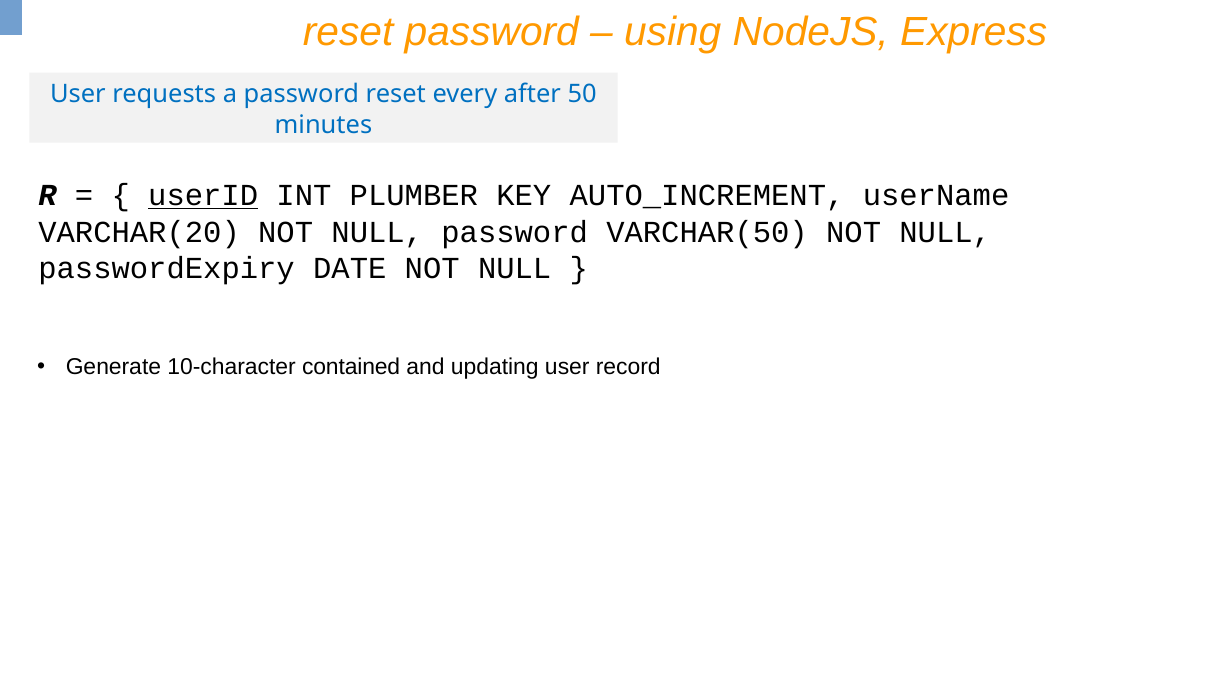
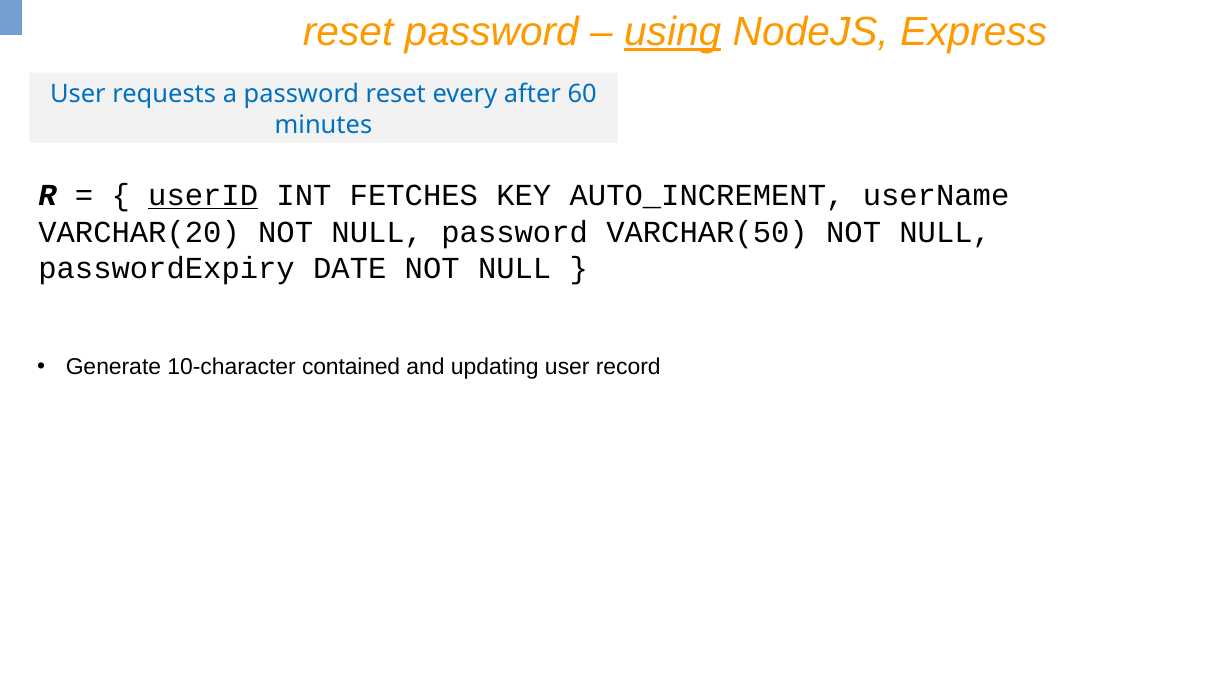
using underline: none -> present (673, 32)
50: 50 -> 60 (582, 94)
PLUMBER: PLUMBER -> FETCHES (414, 195)
